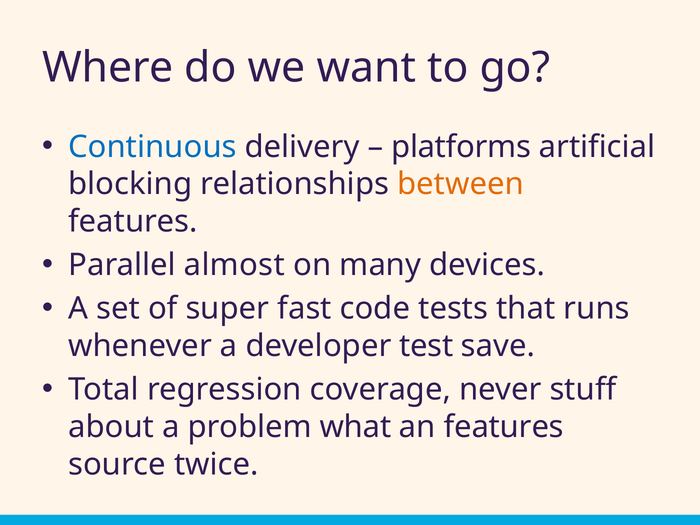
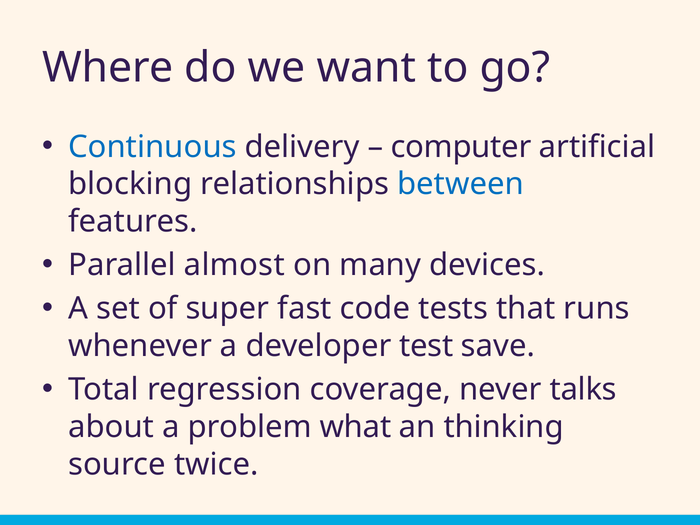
platforms: platforms -> computer (461, 147)
between colour: orange -> blue (461, 184)
stuff: stuff -> talks (583, 390)
an features: features -> thinking (504, 427)
